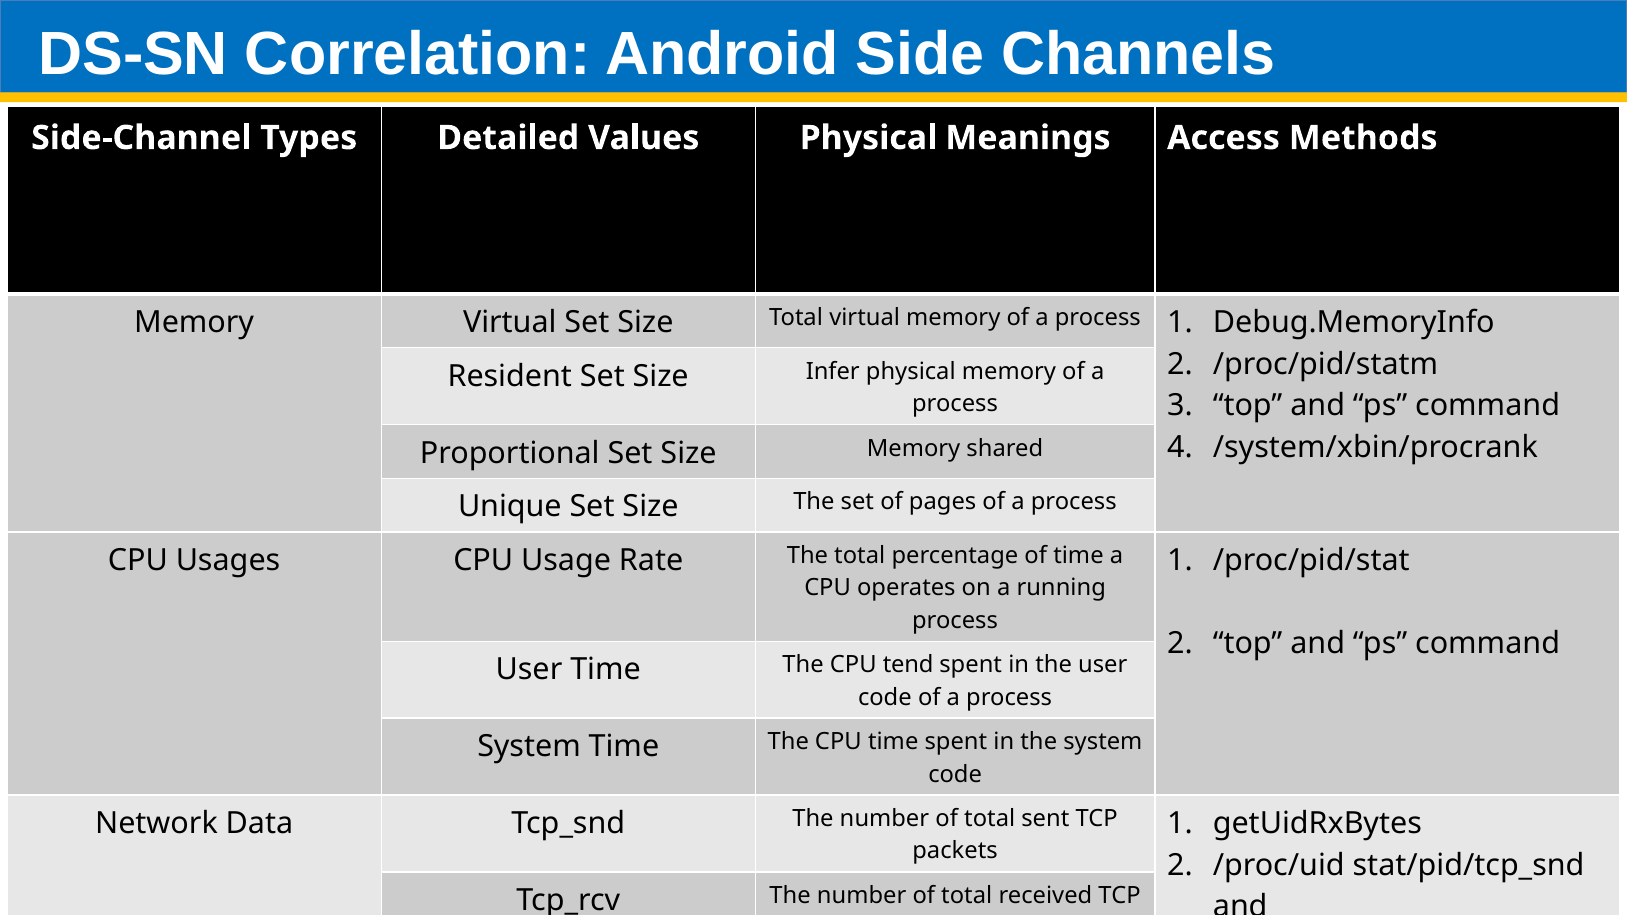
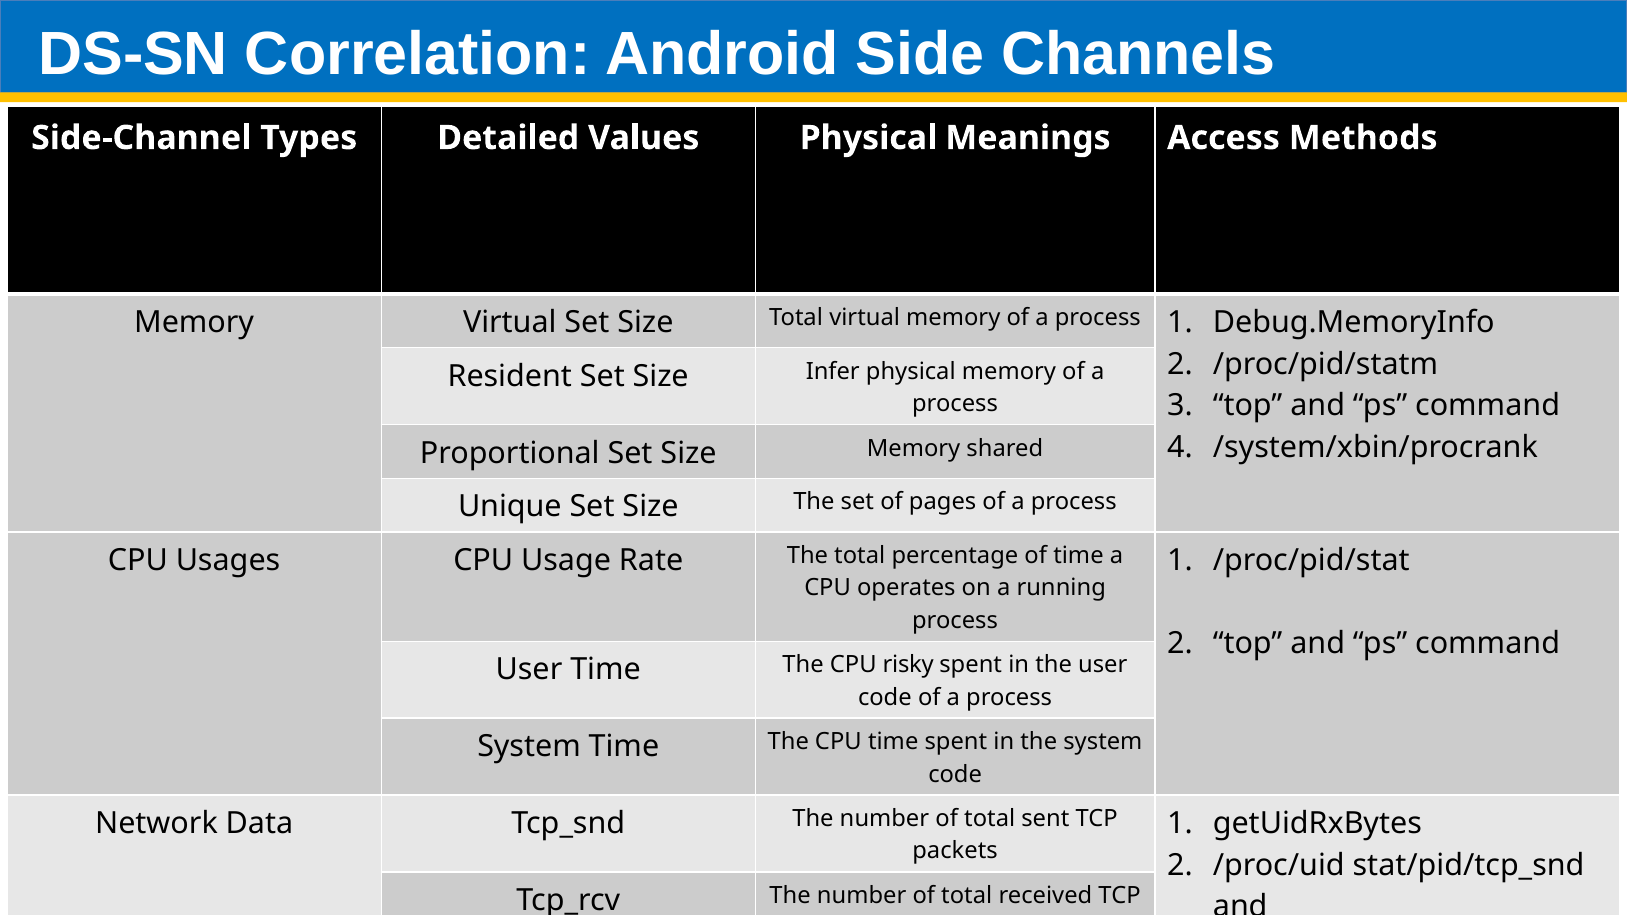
tend: tend -> risky (908, 665)
